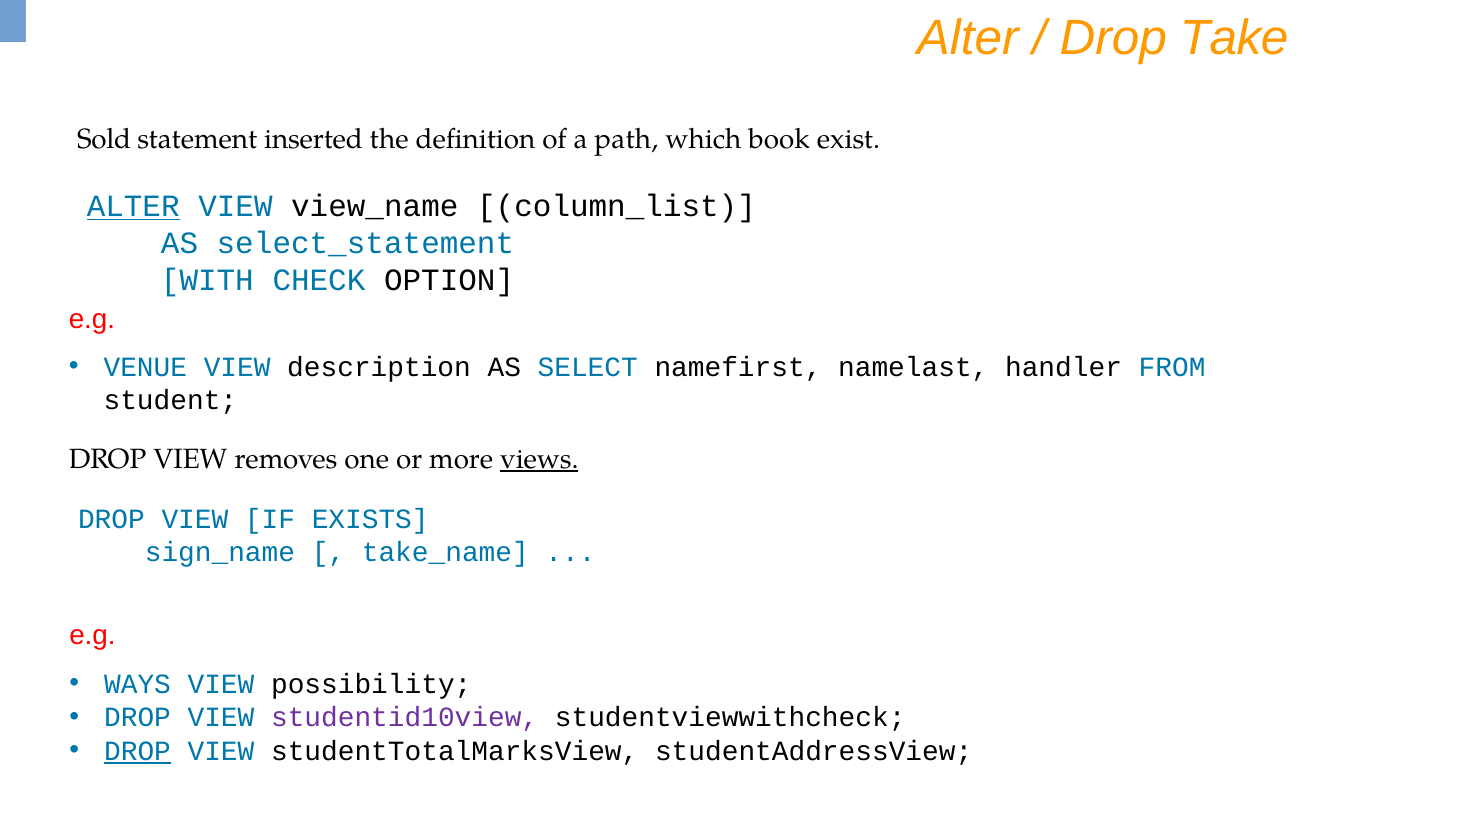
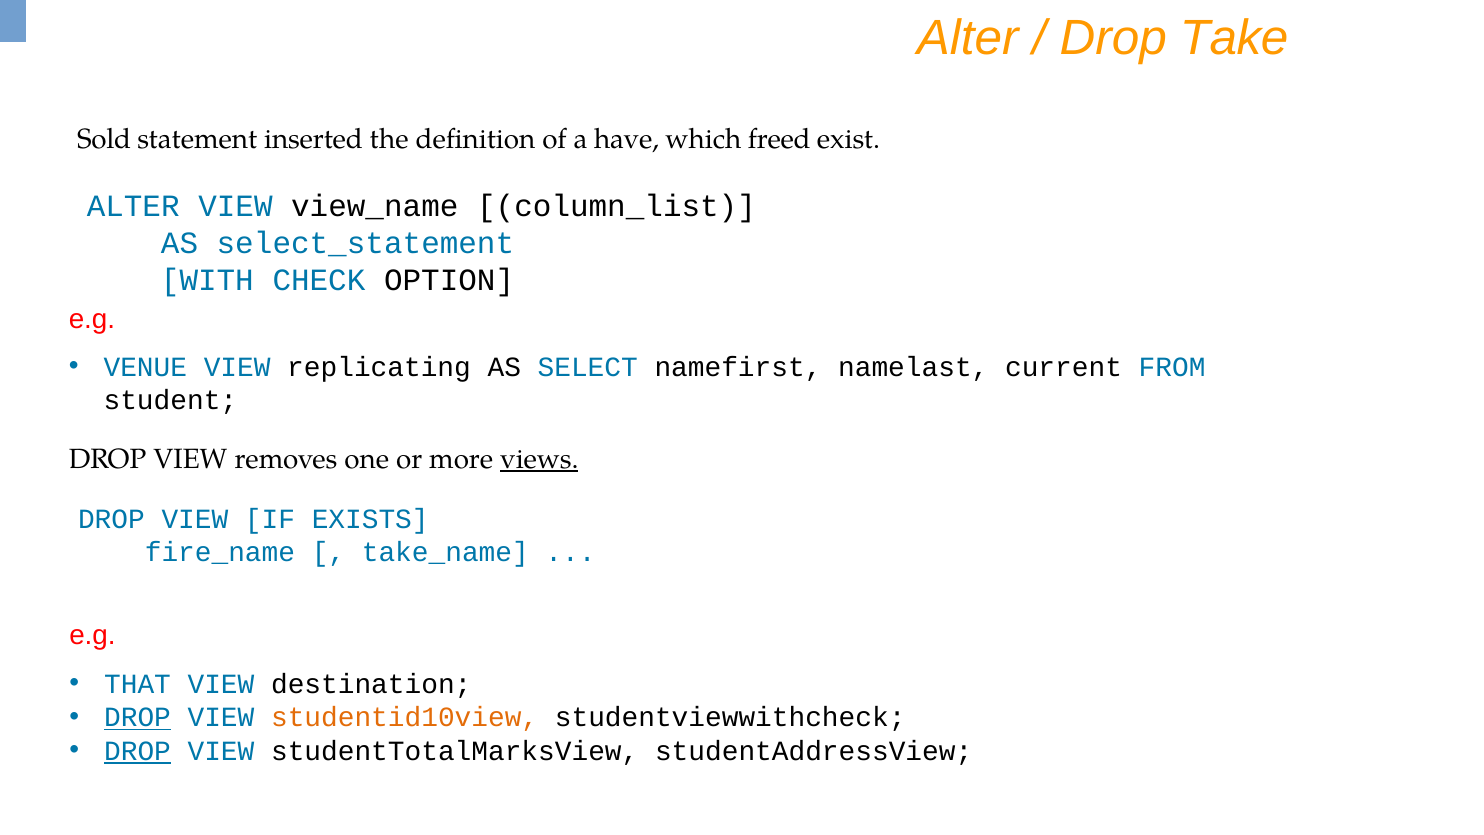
path: path -> have (627, 139)
book: book -> freed (779, 139)
ALTER underline: present -> none (133, 206)
description: description -> replicating (379, 367)
handler: handler -> current (1064, 367)
sign_name: sign_name -> fire_name (220, 552)
WAYS: WAYS -> THAT (138, 684)
possibility: possibility -> destination (371, 684)
DROP underline: none -> present (138, 717)
studentid10view colour: purple -> orange (405, 717)
